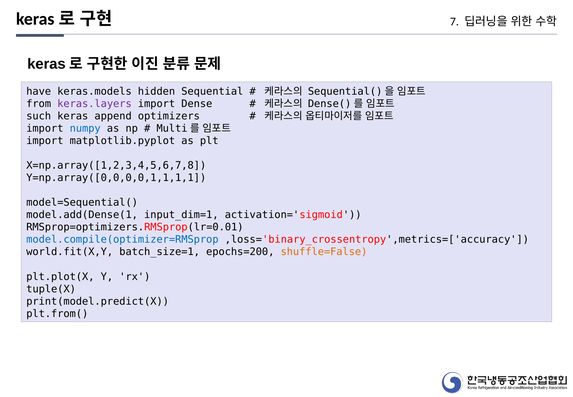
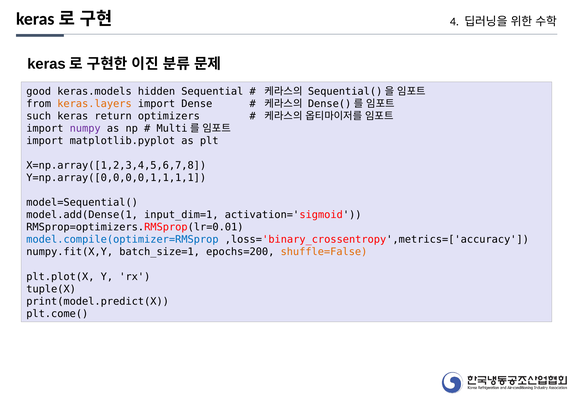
7: 7 -> 4 (454, 22)
have: have -> good (39, 91)
keras.layers colour: purple -> orange (95, 104)
append: append -> return (113, 116)
numpy colour: blue -> purple (85, 128)
world.fit(X,Y: world.fit(X,Y -> numpy.fit(X,Y (70, 252)
plt.from(: plt.from( -> plt.come( (57, 313)
